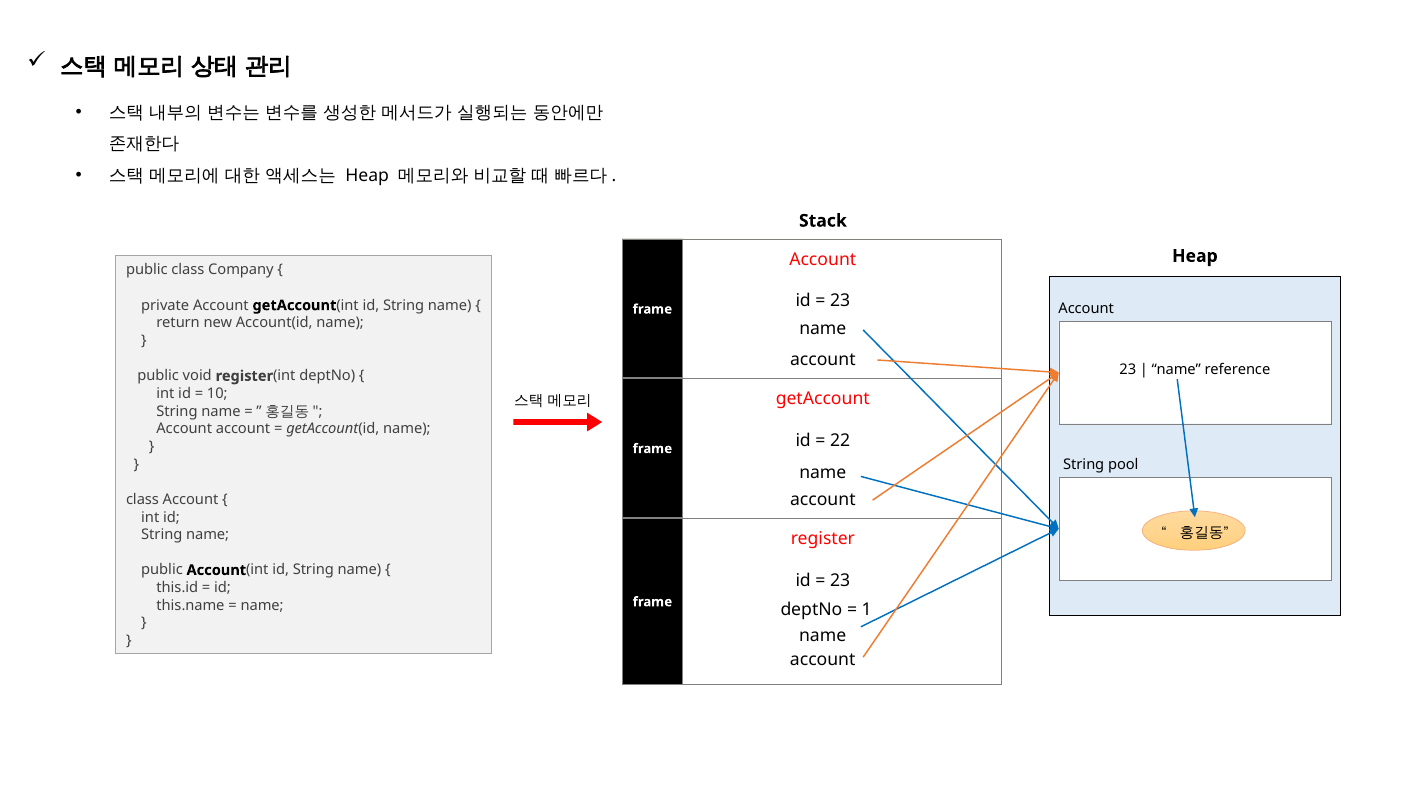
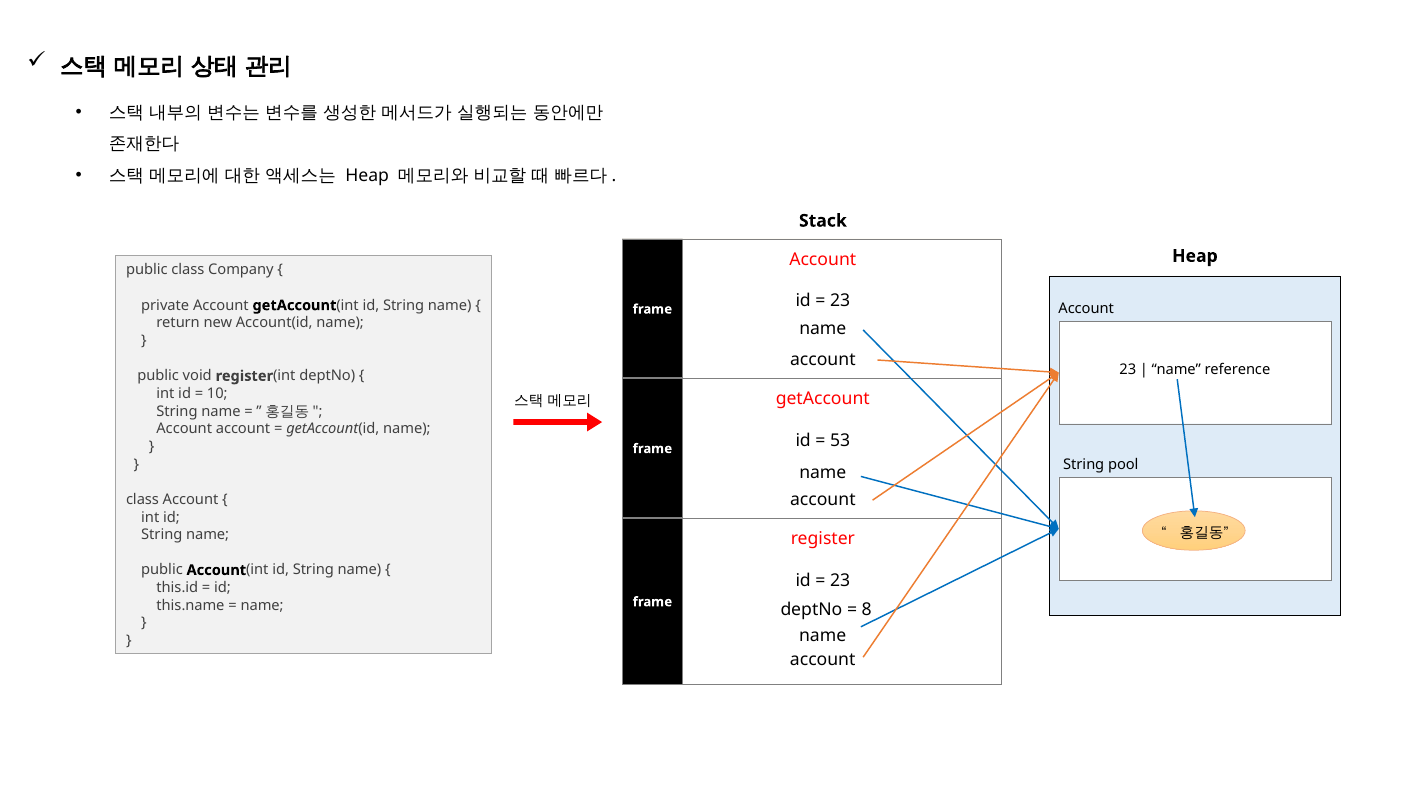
22: 22 -> 53 (840, 441)
1: 1 -> 8 (867, 610)
